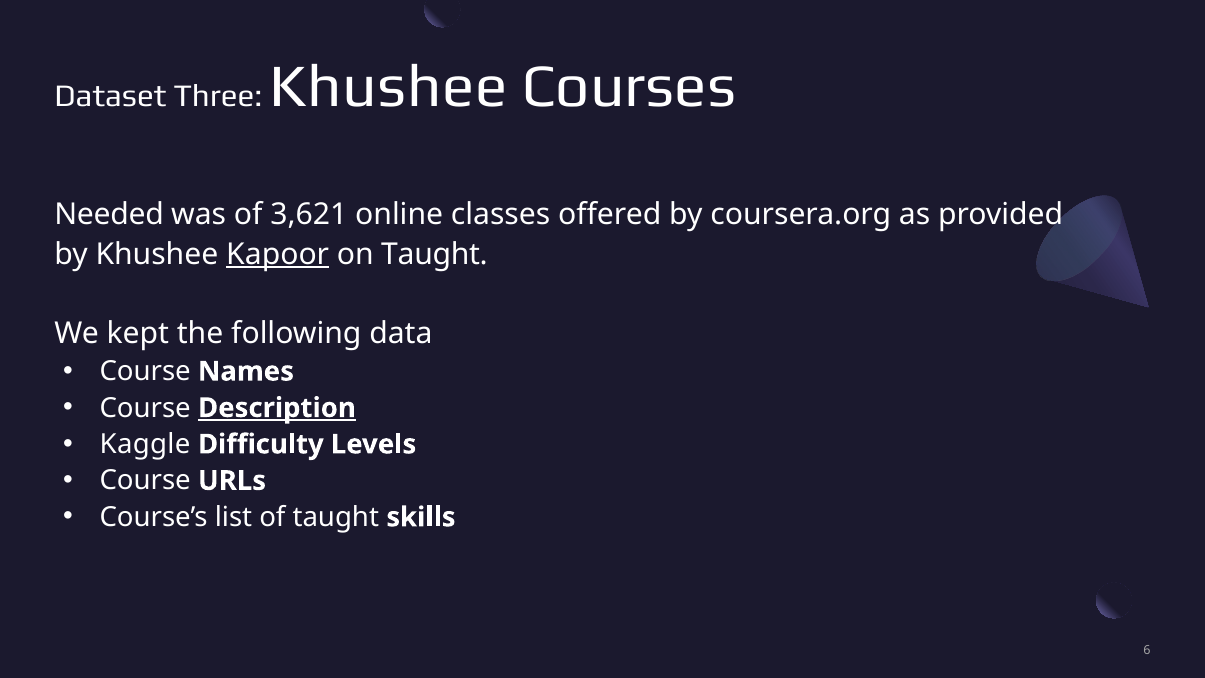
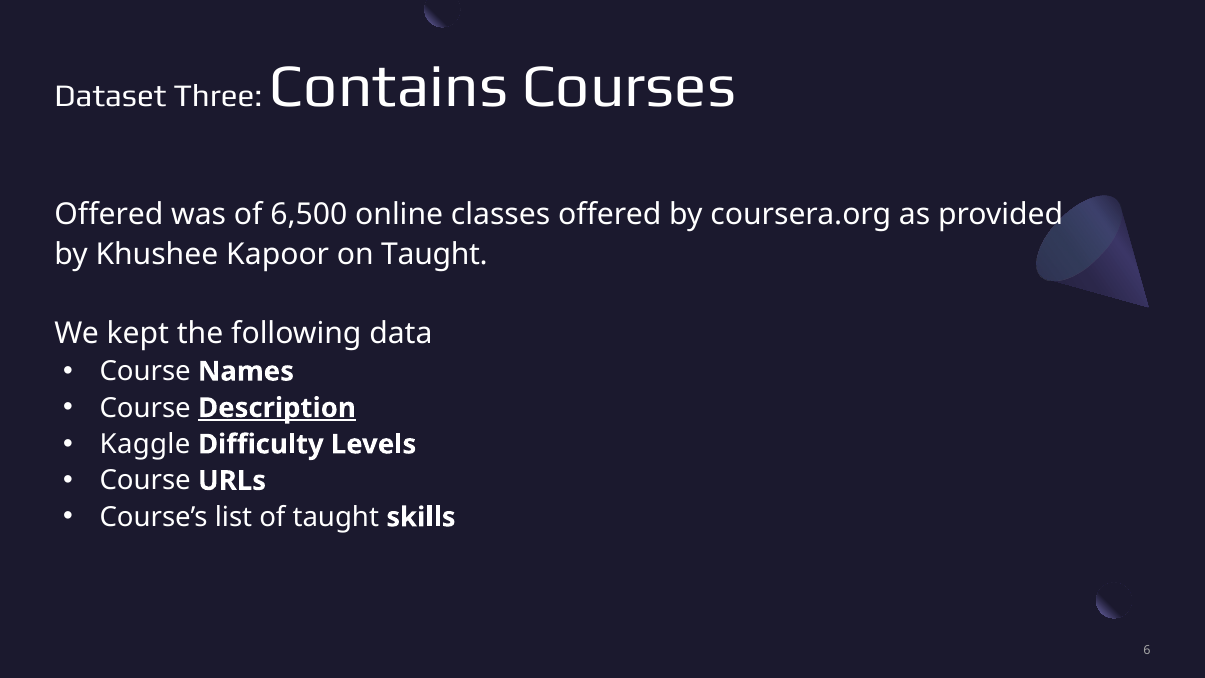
Three Khushee: Khushee -> Contains (389, 86)
Needed: Needed -> Offered (109, 214)
3,621: 3,621 -> 6,500 (309, 214)
Kapoor underline: present -> none (278, 254)
